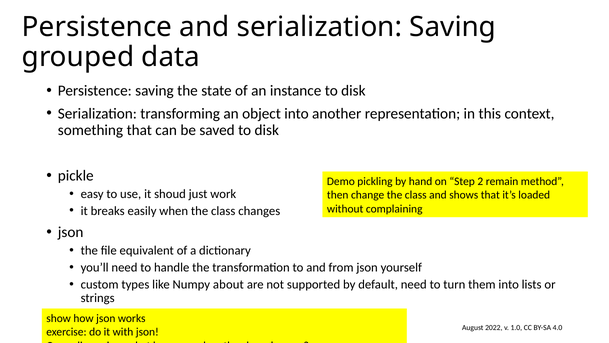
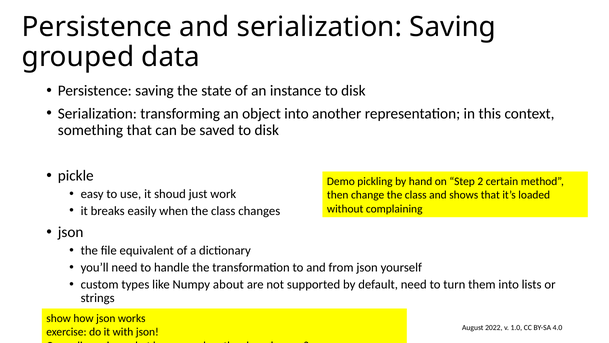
remain: remain -> certain (502, 181)
